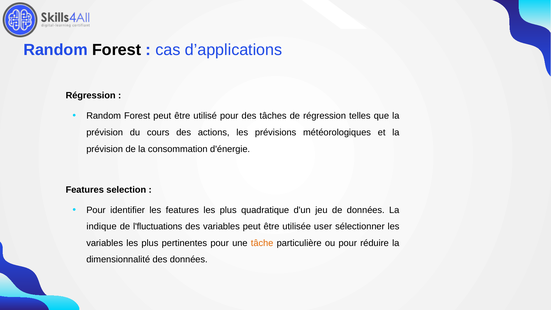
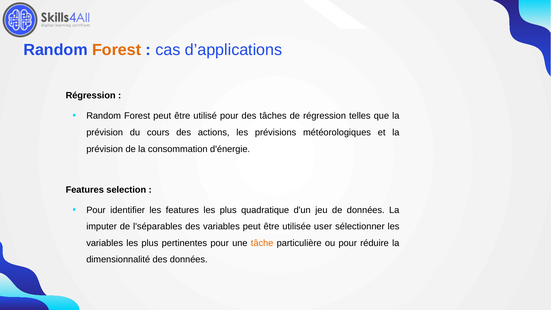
Forest colour: black -> orange (117, 50)
indique: indique -> imputer (102, 227)
l'fluctuations: l'fluctuations -> l'séparables (158, 227)
